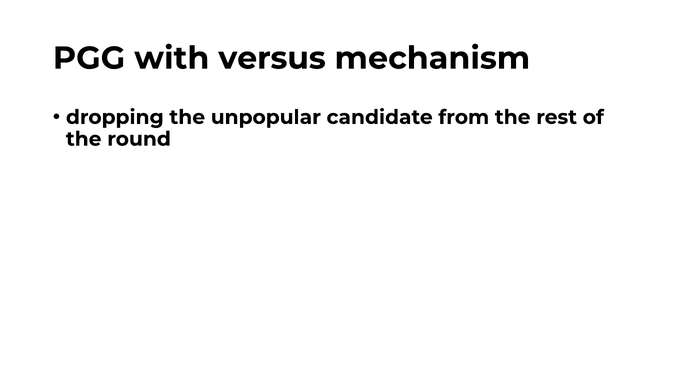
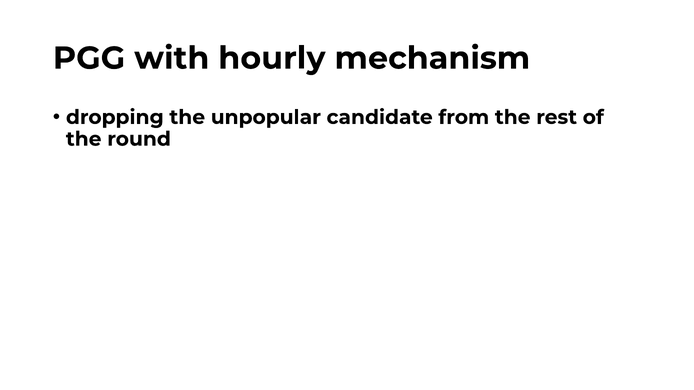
versus: versus -> hourly (272, 58)
